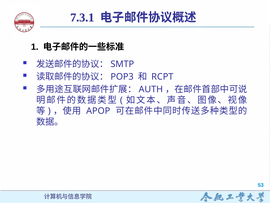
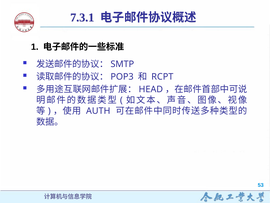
AUTH: AUTH -> HEAD (151, 89)
APOP: APOP -> AUTH (98, 111)
